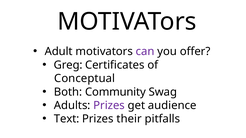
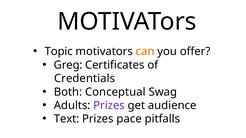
Adult: Adult -> Topic (59, 52)
can colour: purple -> orange (145, 52)
Conceptual: Conceptual -> Credentials (85, 79)
Community: Community -> Conceptual (115, 92)
their: their -> pace (129, 119)
